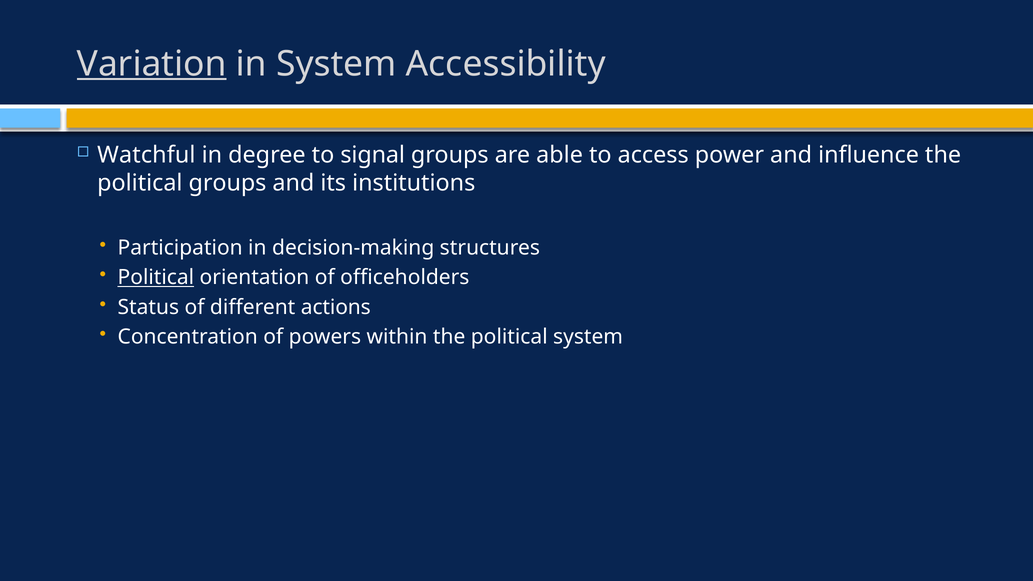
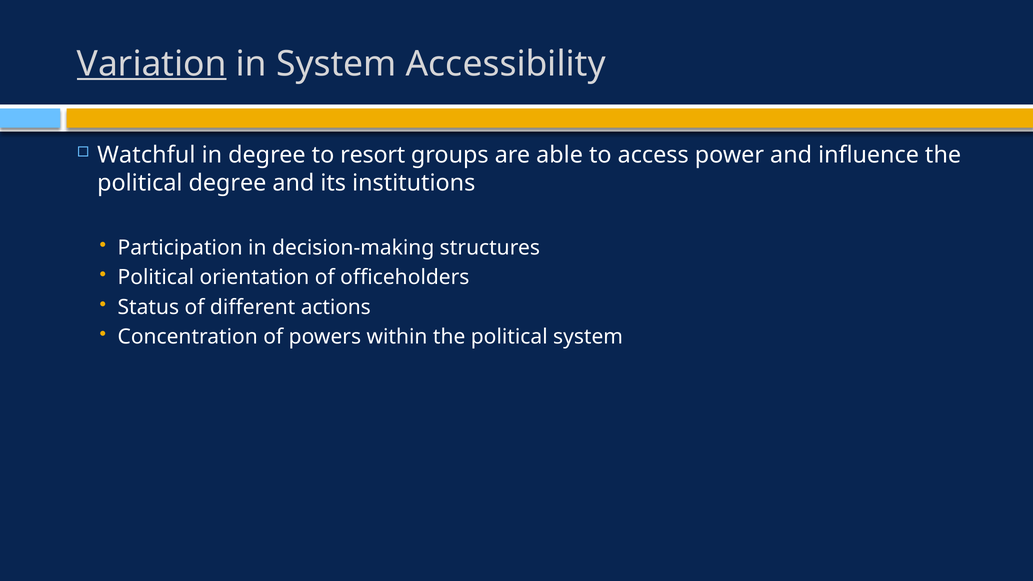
signal: signal -> resort (373, 155)
political groups: groups -> degree (227, 183)
Political underline: present -> none (156, 277)
